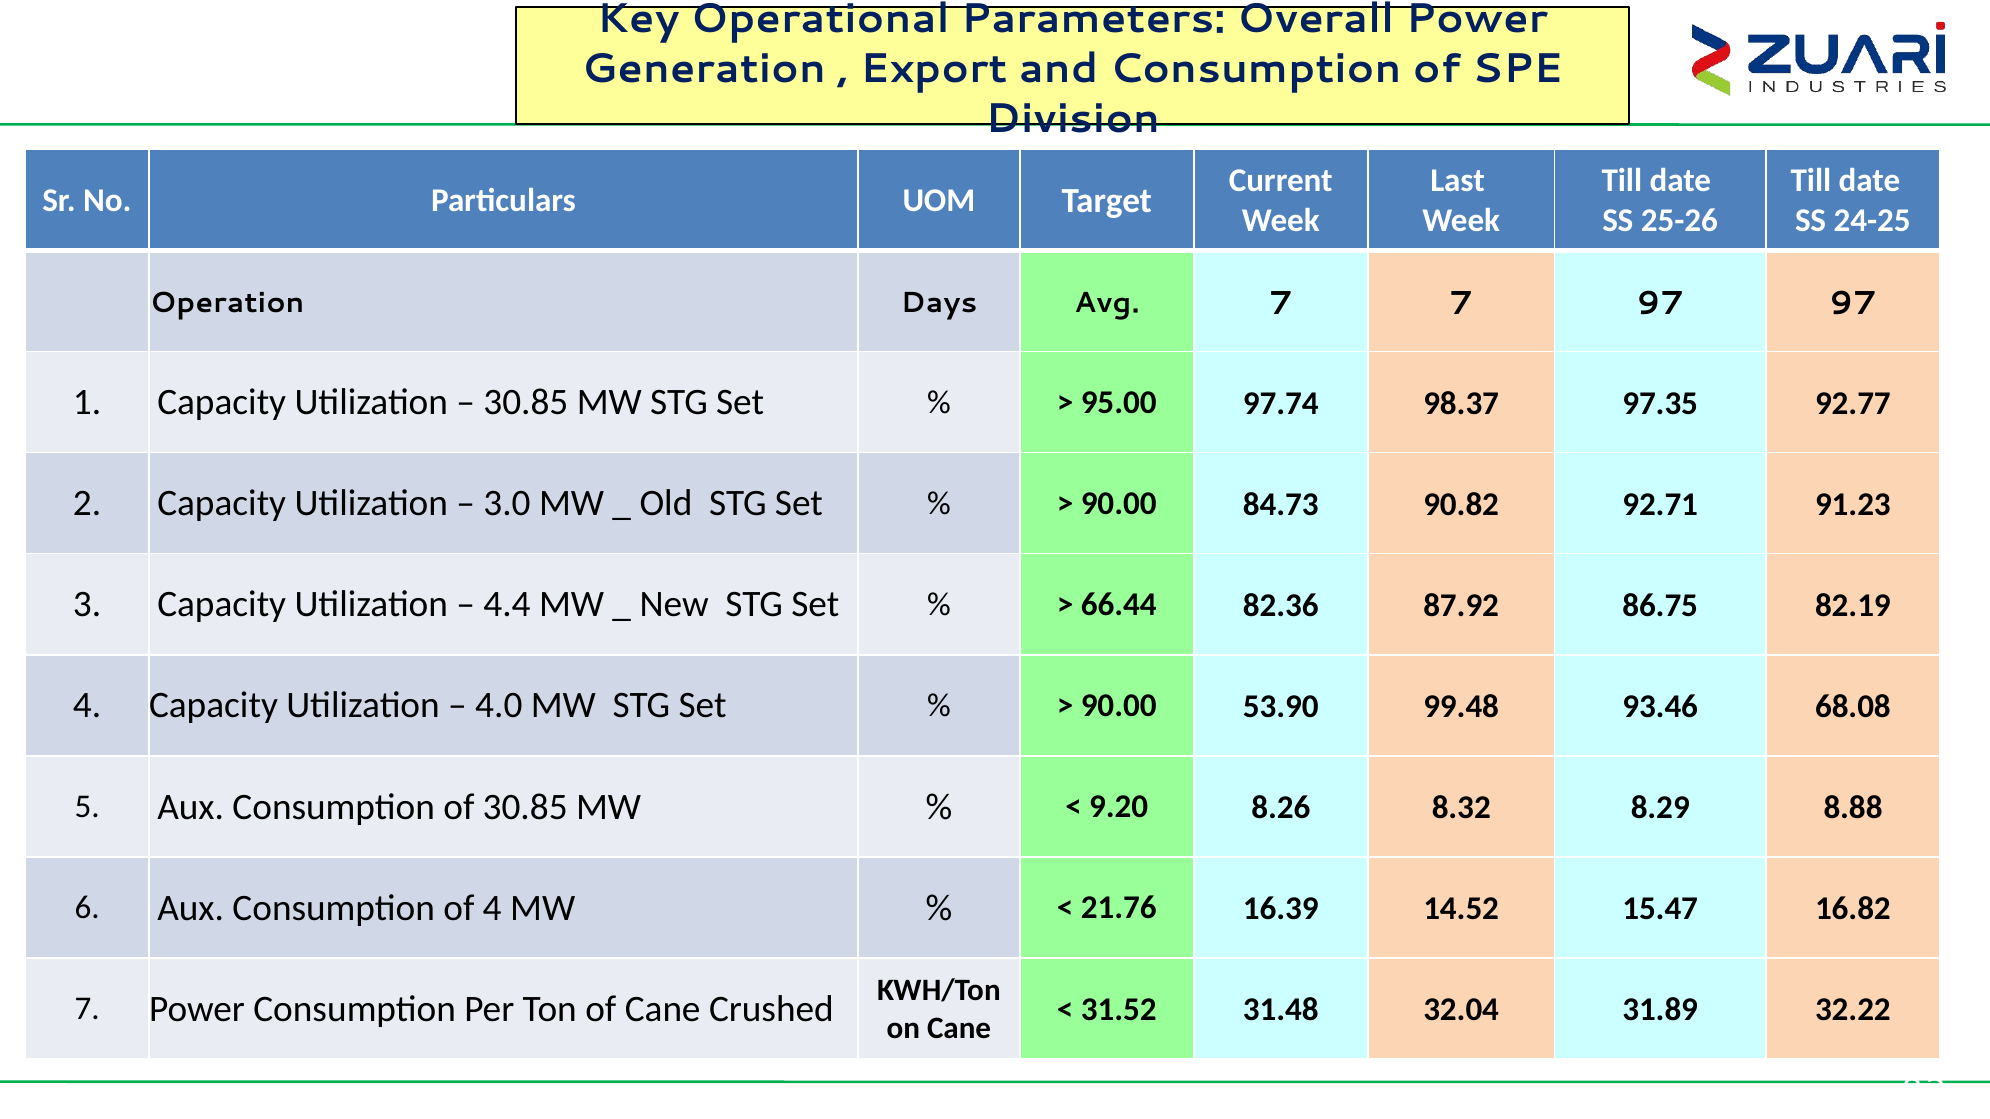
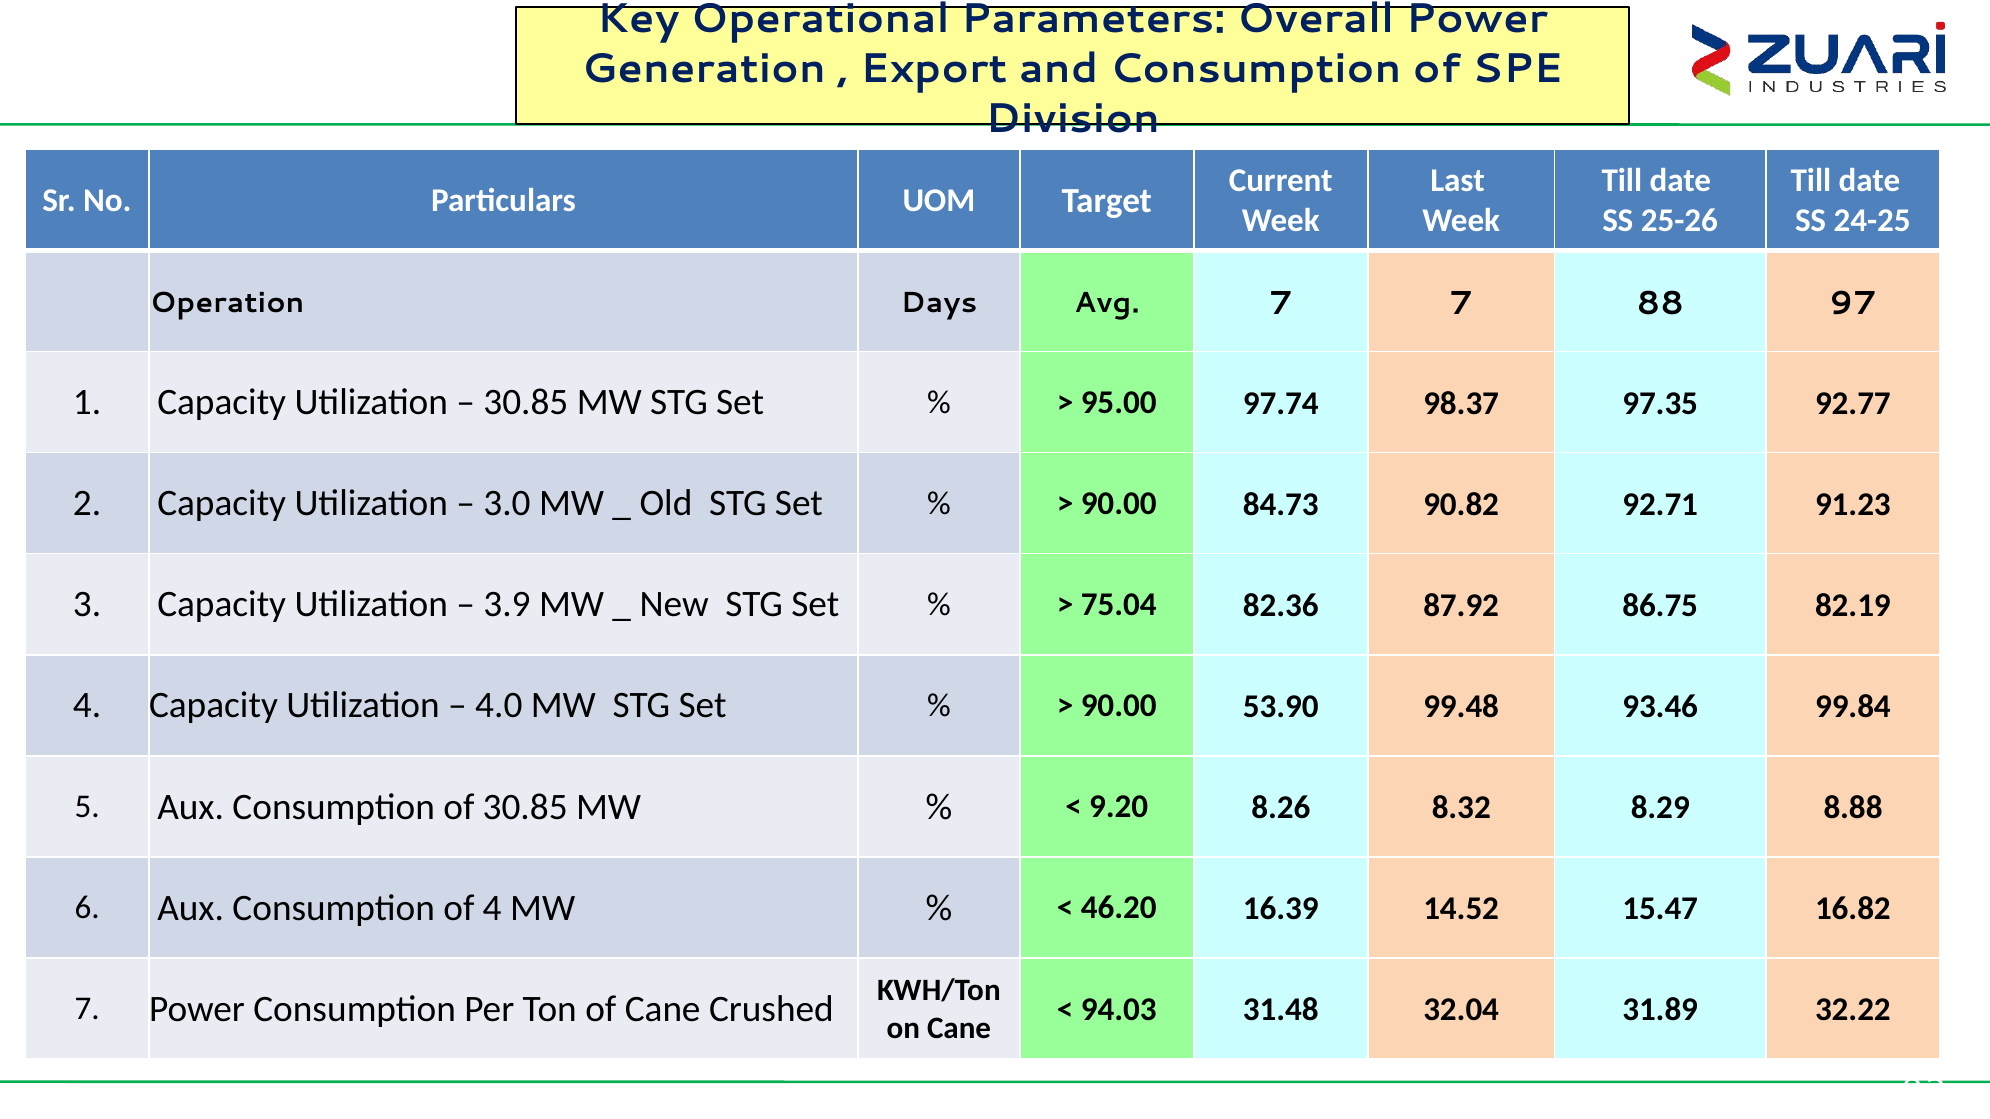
7 97: 97 -> 88 (1660, 303)
4.4: 4.4 -> 3.9 (507, 605)
66.44: 66.44 -> 75.04 (1119, 605)
68.08: 68.08 -> 99.84 (1853, 707)
21.76: 21.76 -> 46.20 (1119, 908)
31.52: 31.52 -> 94.03 (1119, 1010)
